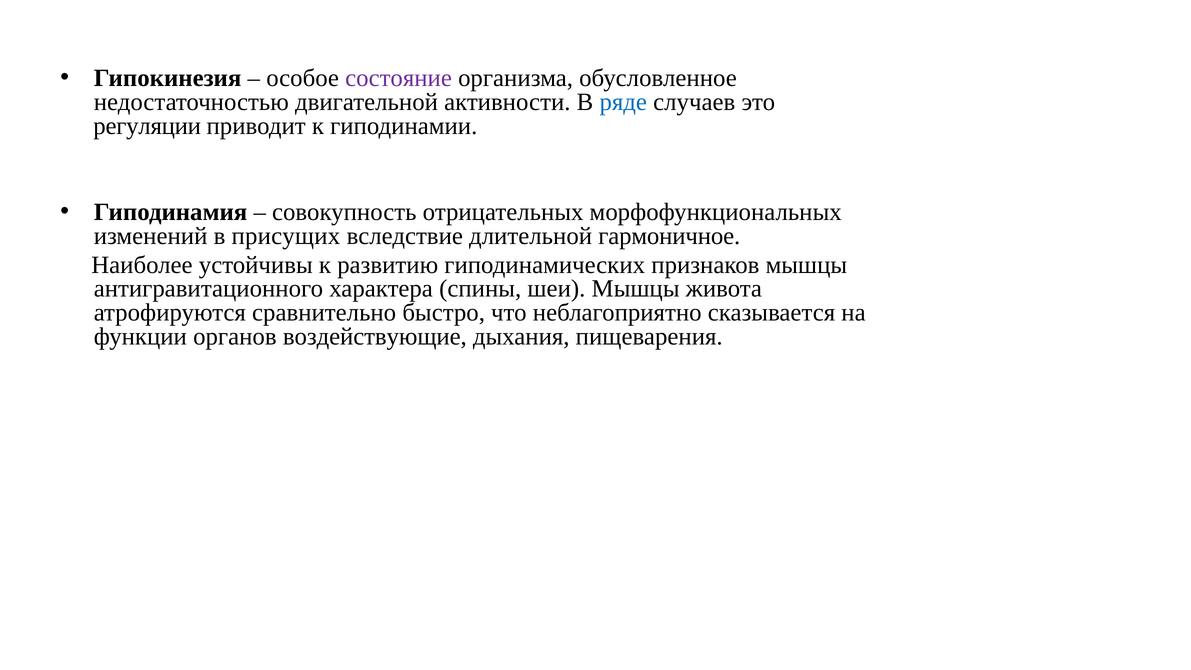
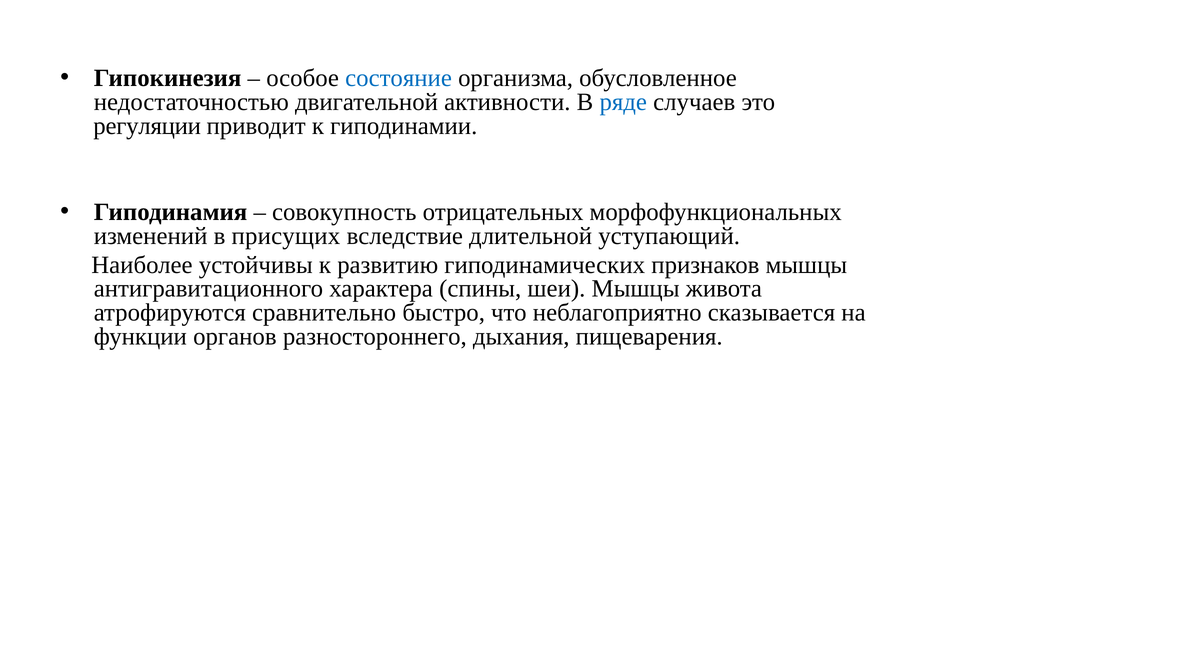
состояние colour: purple -> blue (399, 78)
гармоничное: гармоничное -> уступающий (669, 236)
воздействующие: воздействующие -> разностороннего (375, 336)
